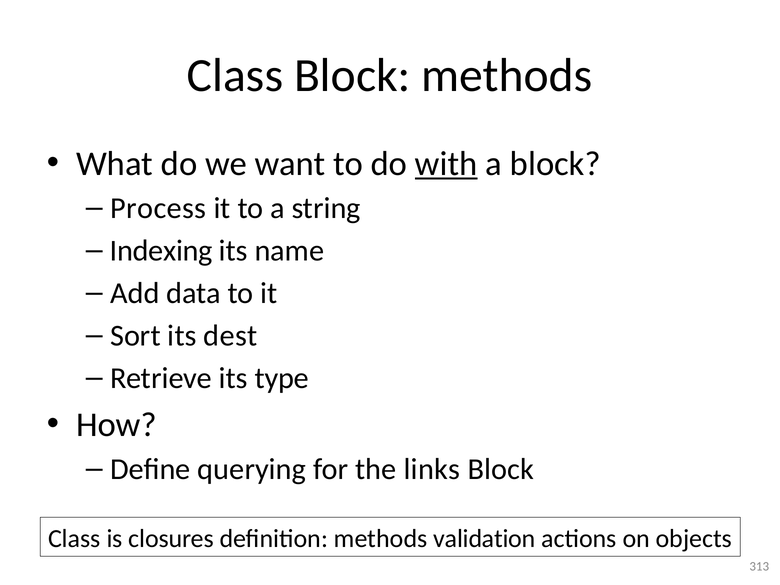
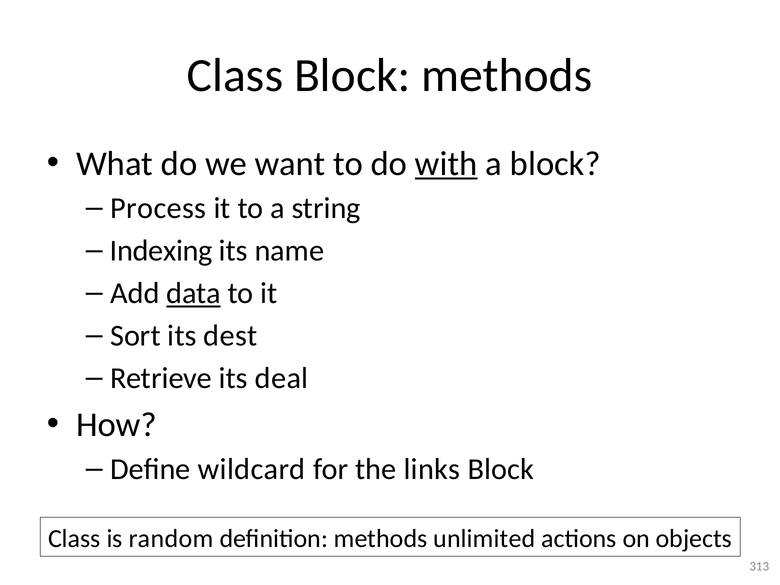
data underline: none -> present (194, 293)
type: type -> deal (282, 378)
querying: querying -> wildcard (252, 469)
closures: closures -> random (171, 538)
validation: validation -> unlimited (484, 538)
